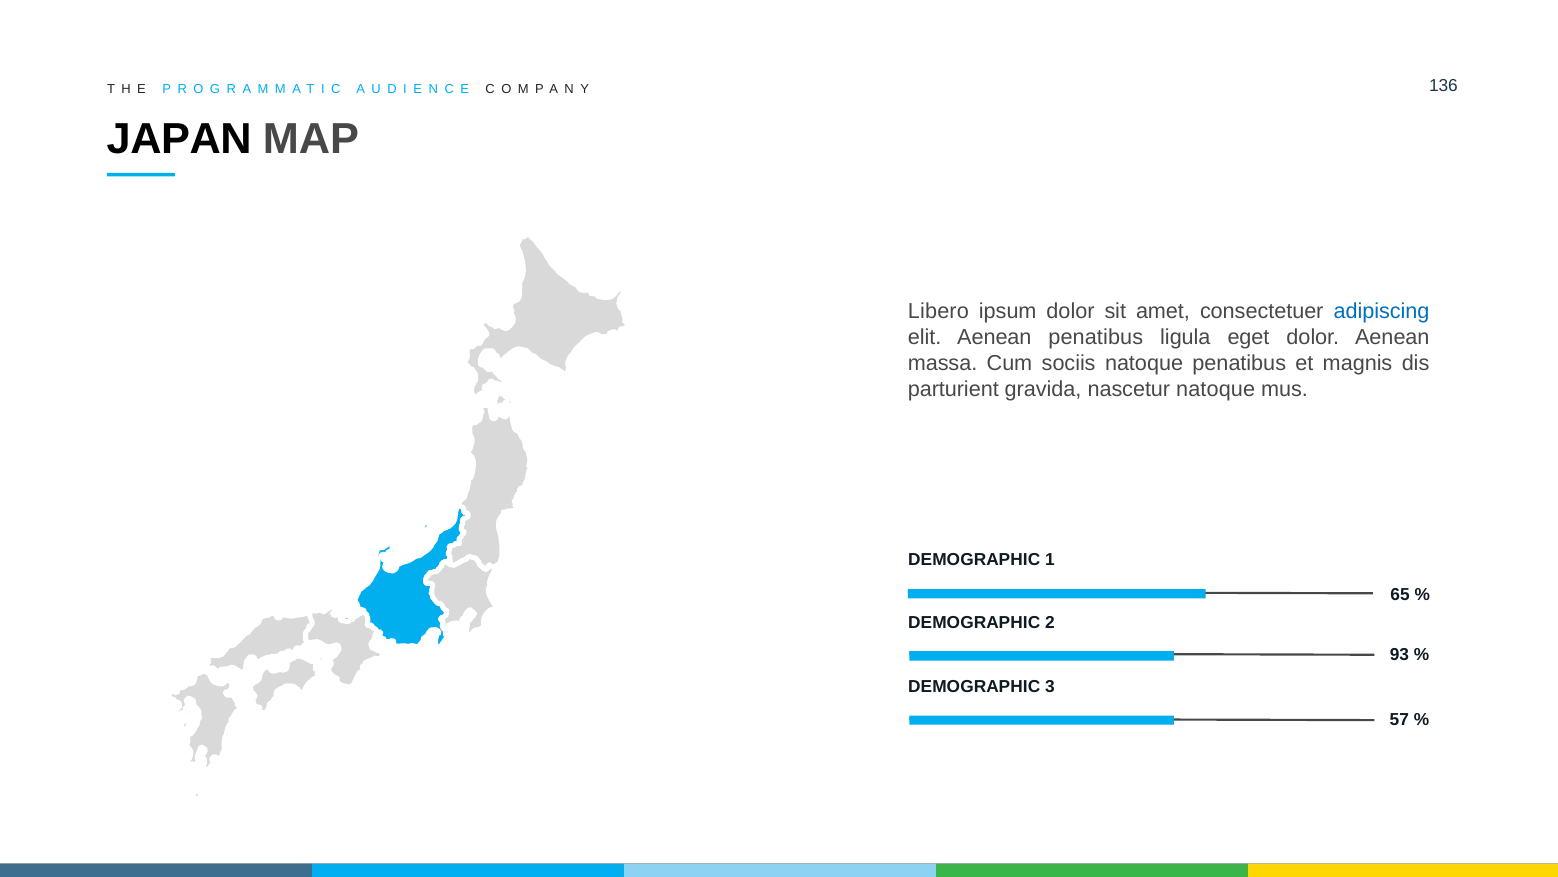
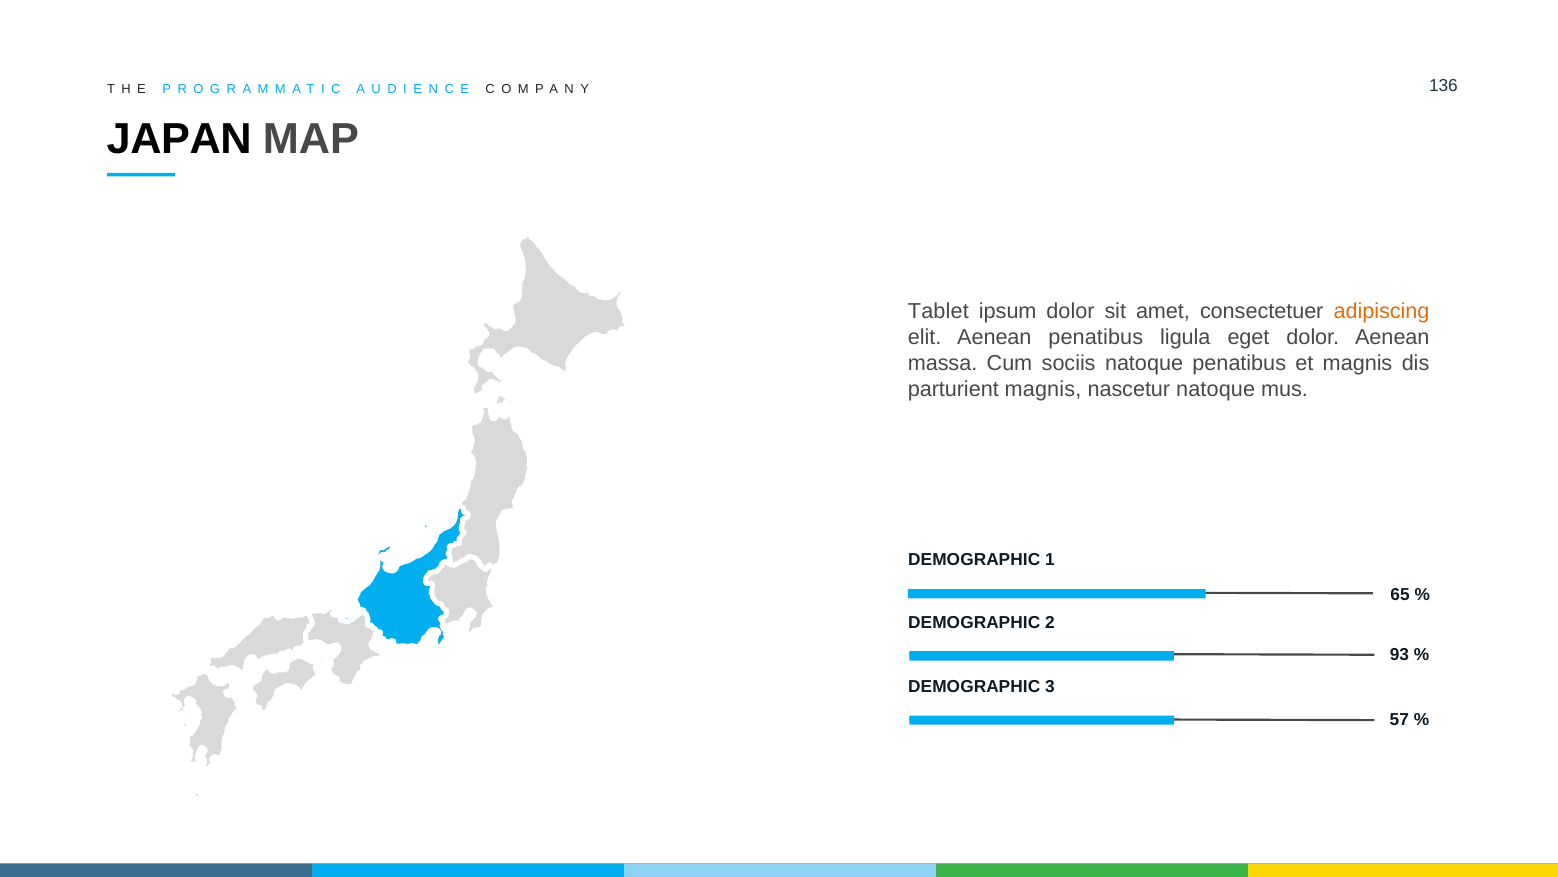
Libero: Libero -> Tablet (938, 311)
adipiscing colour: blue -> orange (1381, 311)
parturient gravida: gravida -> magnis (1043, 389)
